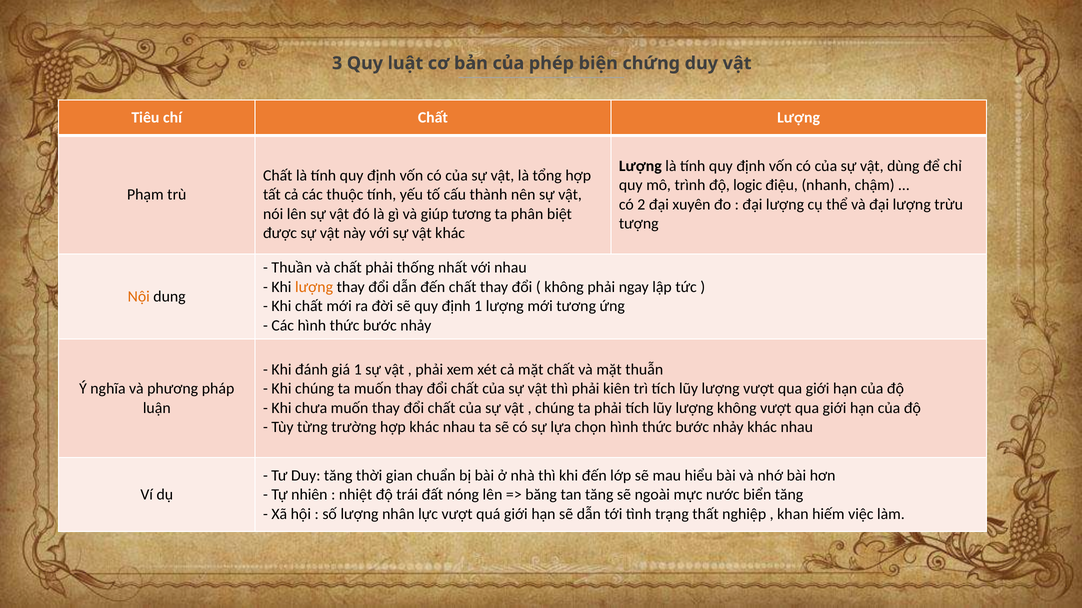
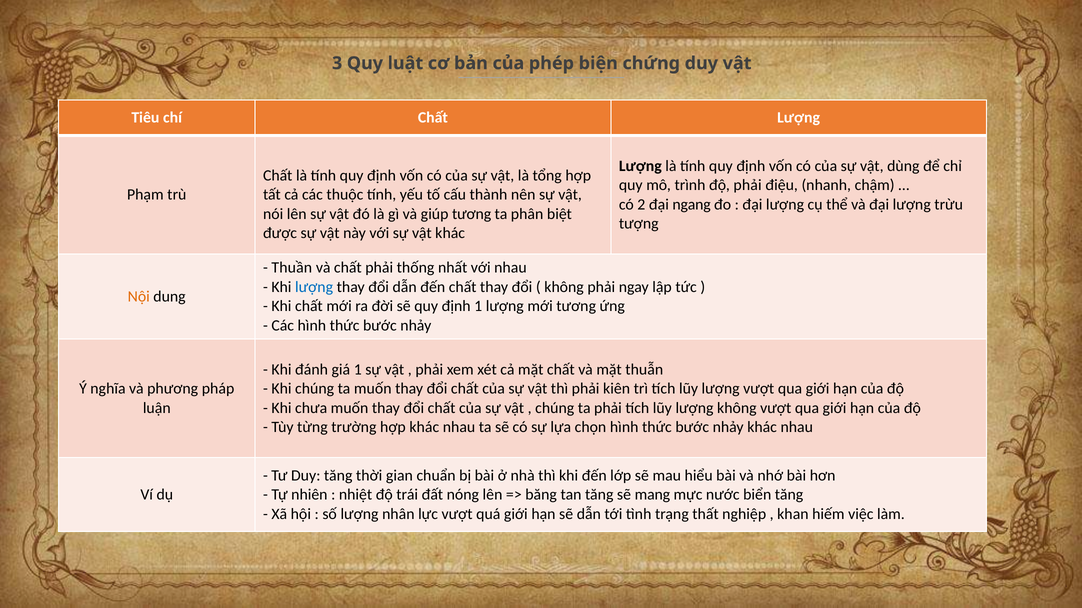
độ logic: logic -> phải (748, 185)
xuyên: xuyên -> ngang (692, 205)
lượng colour: orange -> blue (314, 287)
ngoài: ngoài -> mang (652, 495)
